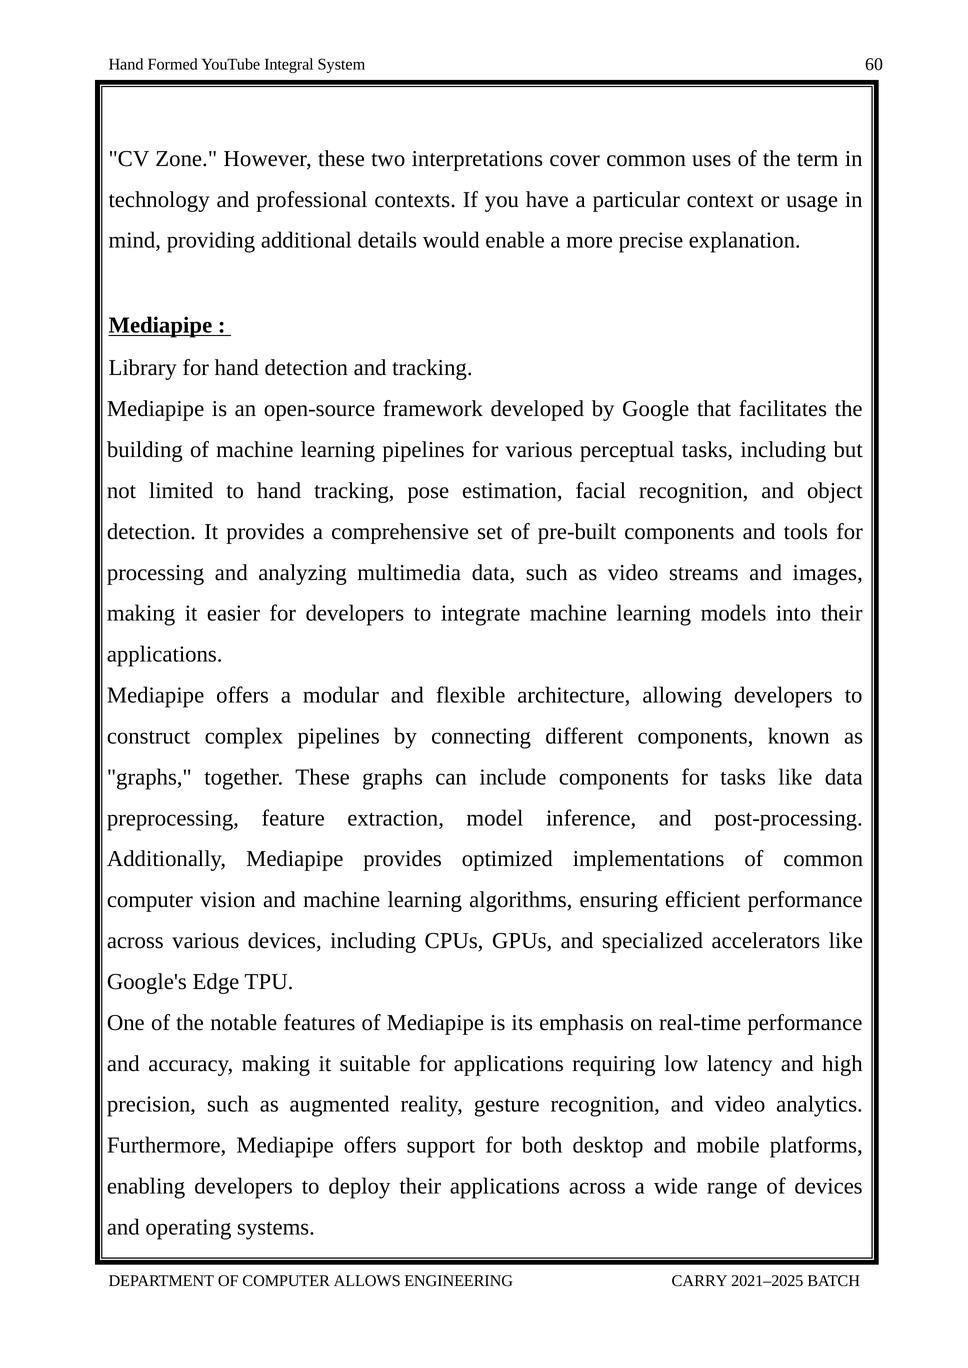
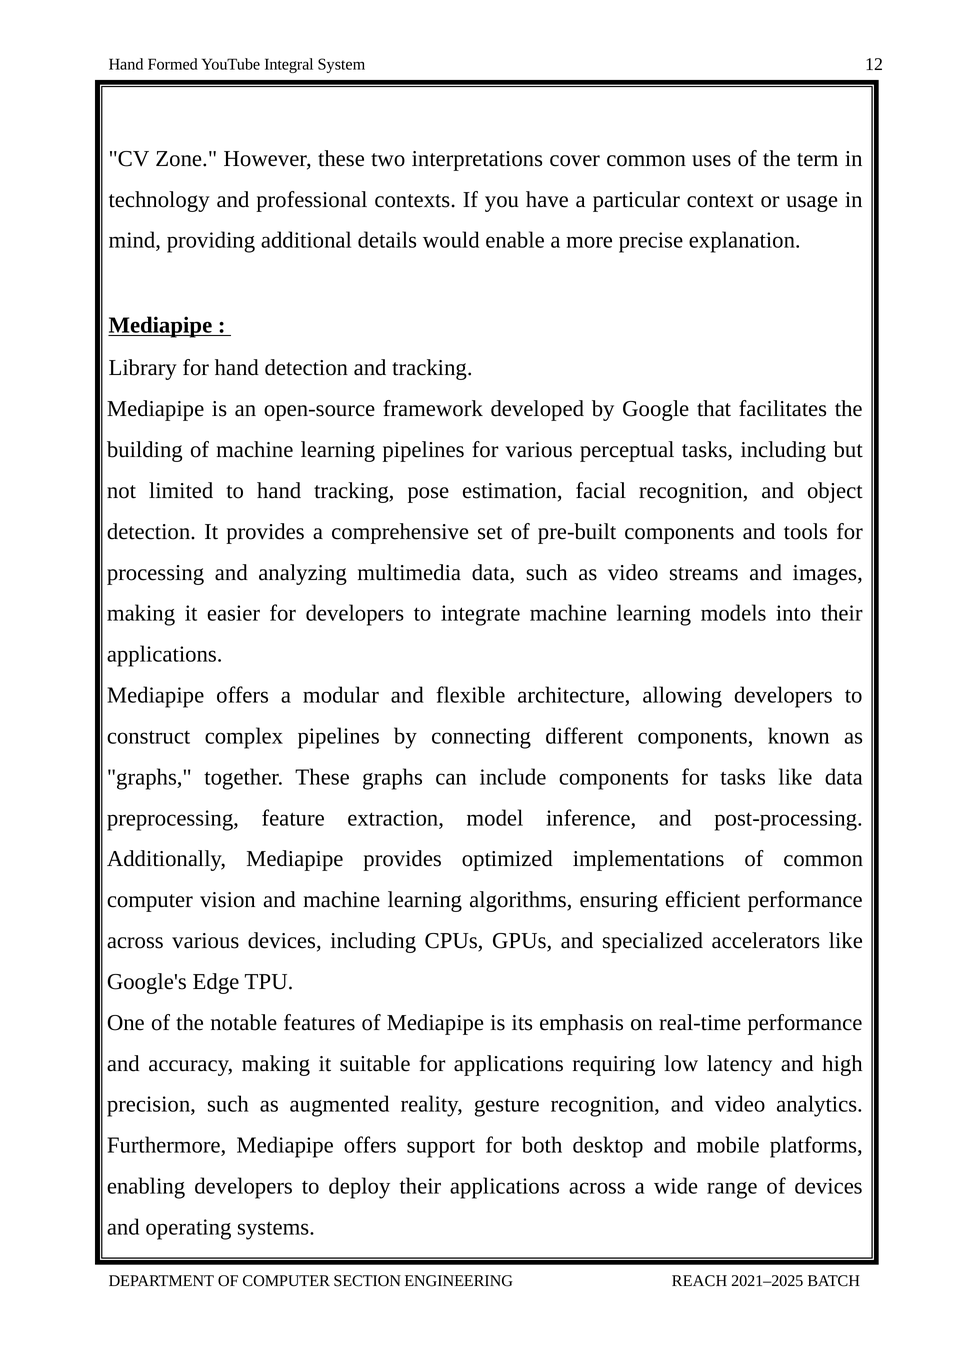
60: 60 -> 12 (874, 64)
ALLOWS: ALLOWS -> SECTION (367, 1281)
CARRY: CARRY -> REACH (700, 1281)
